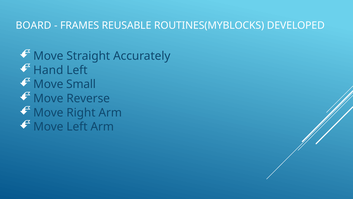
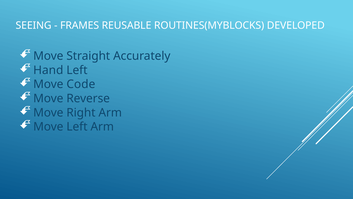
BOARD: BOARD -> SEEING (34, 26)
Small: Small -> Code (81, 84)
